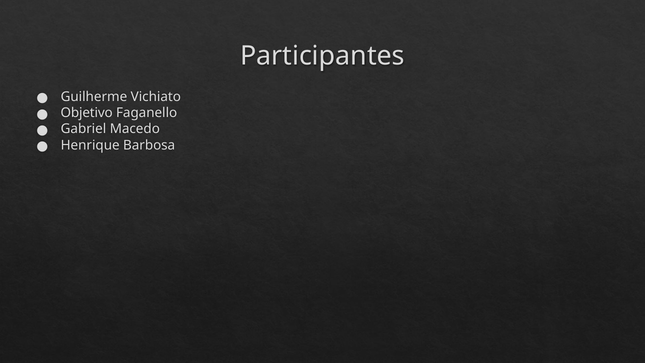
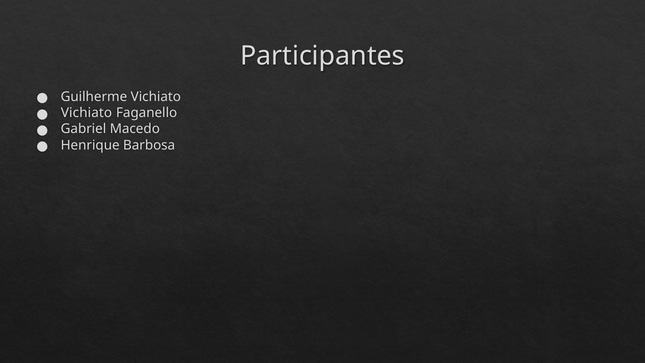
Objetivo: Objetivo -> Vichiato (87, 113)
